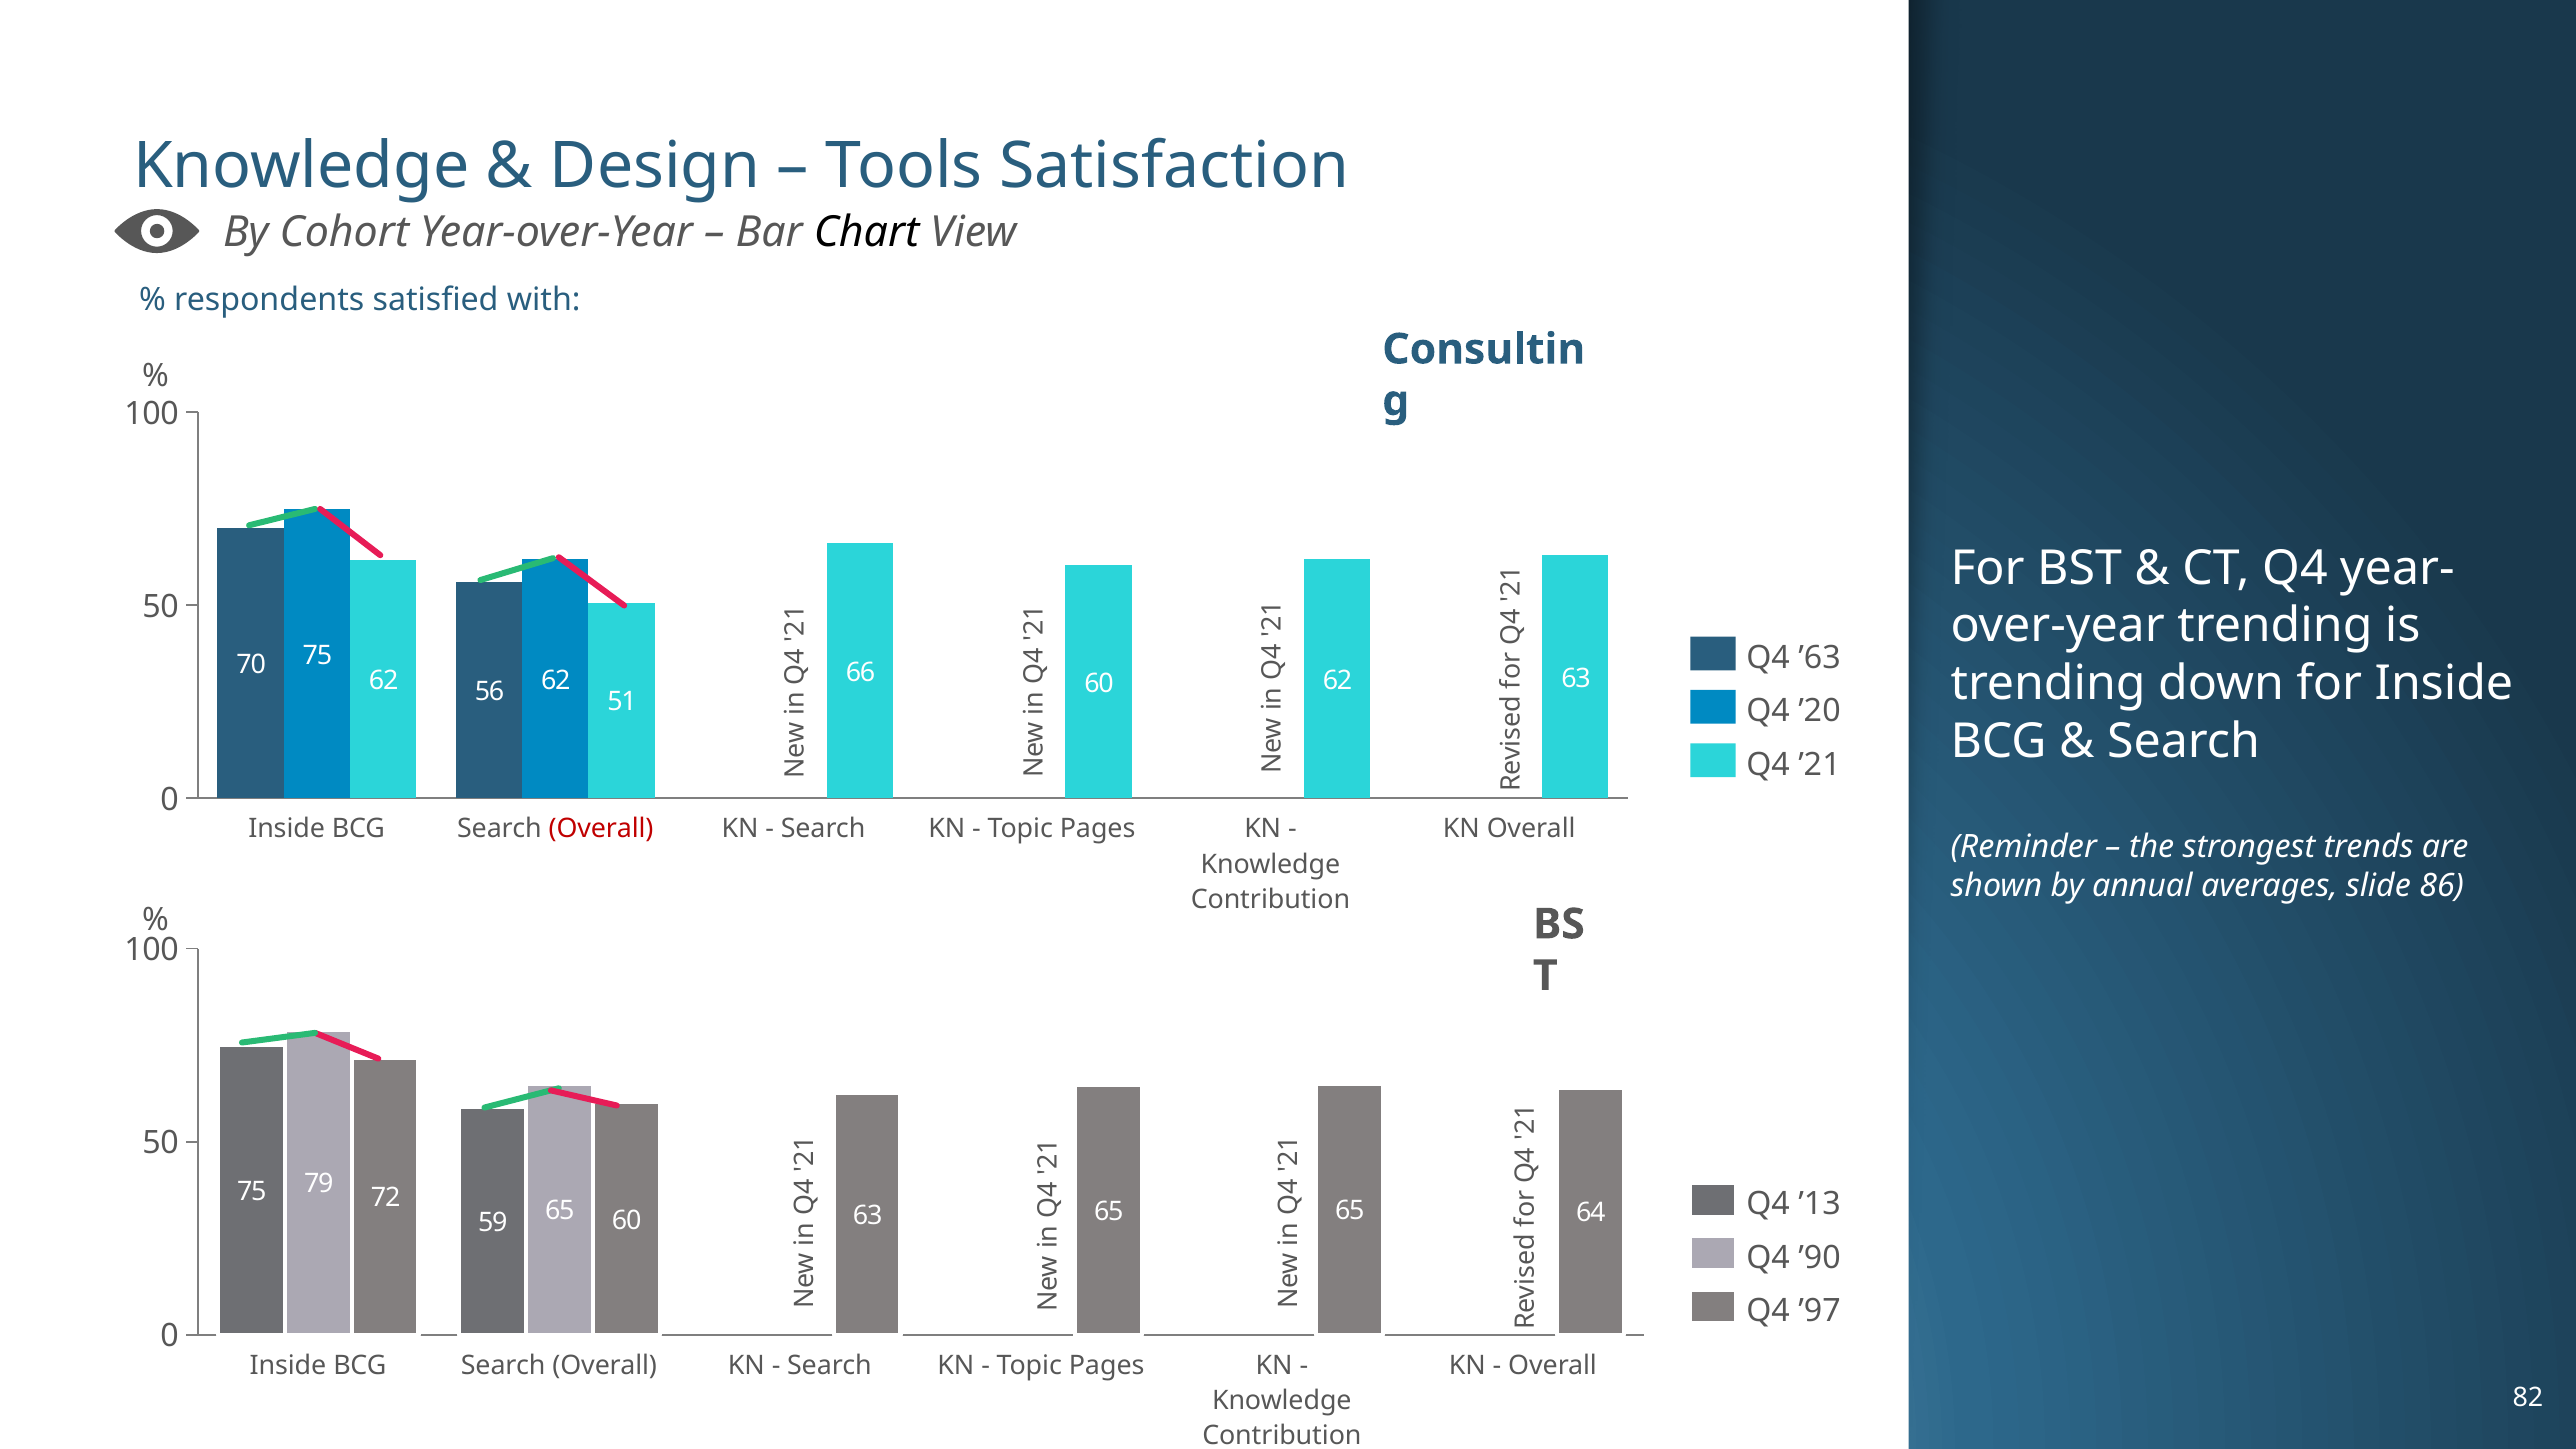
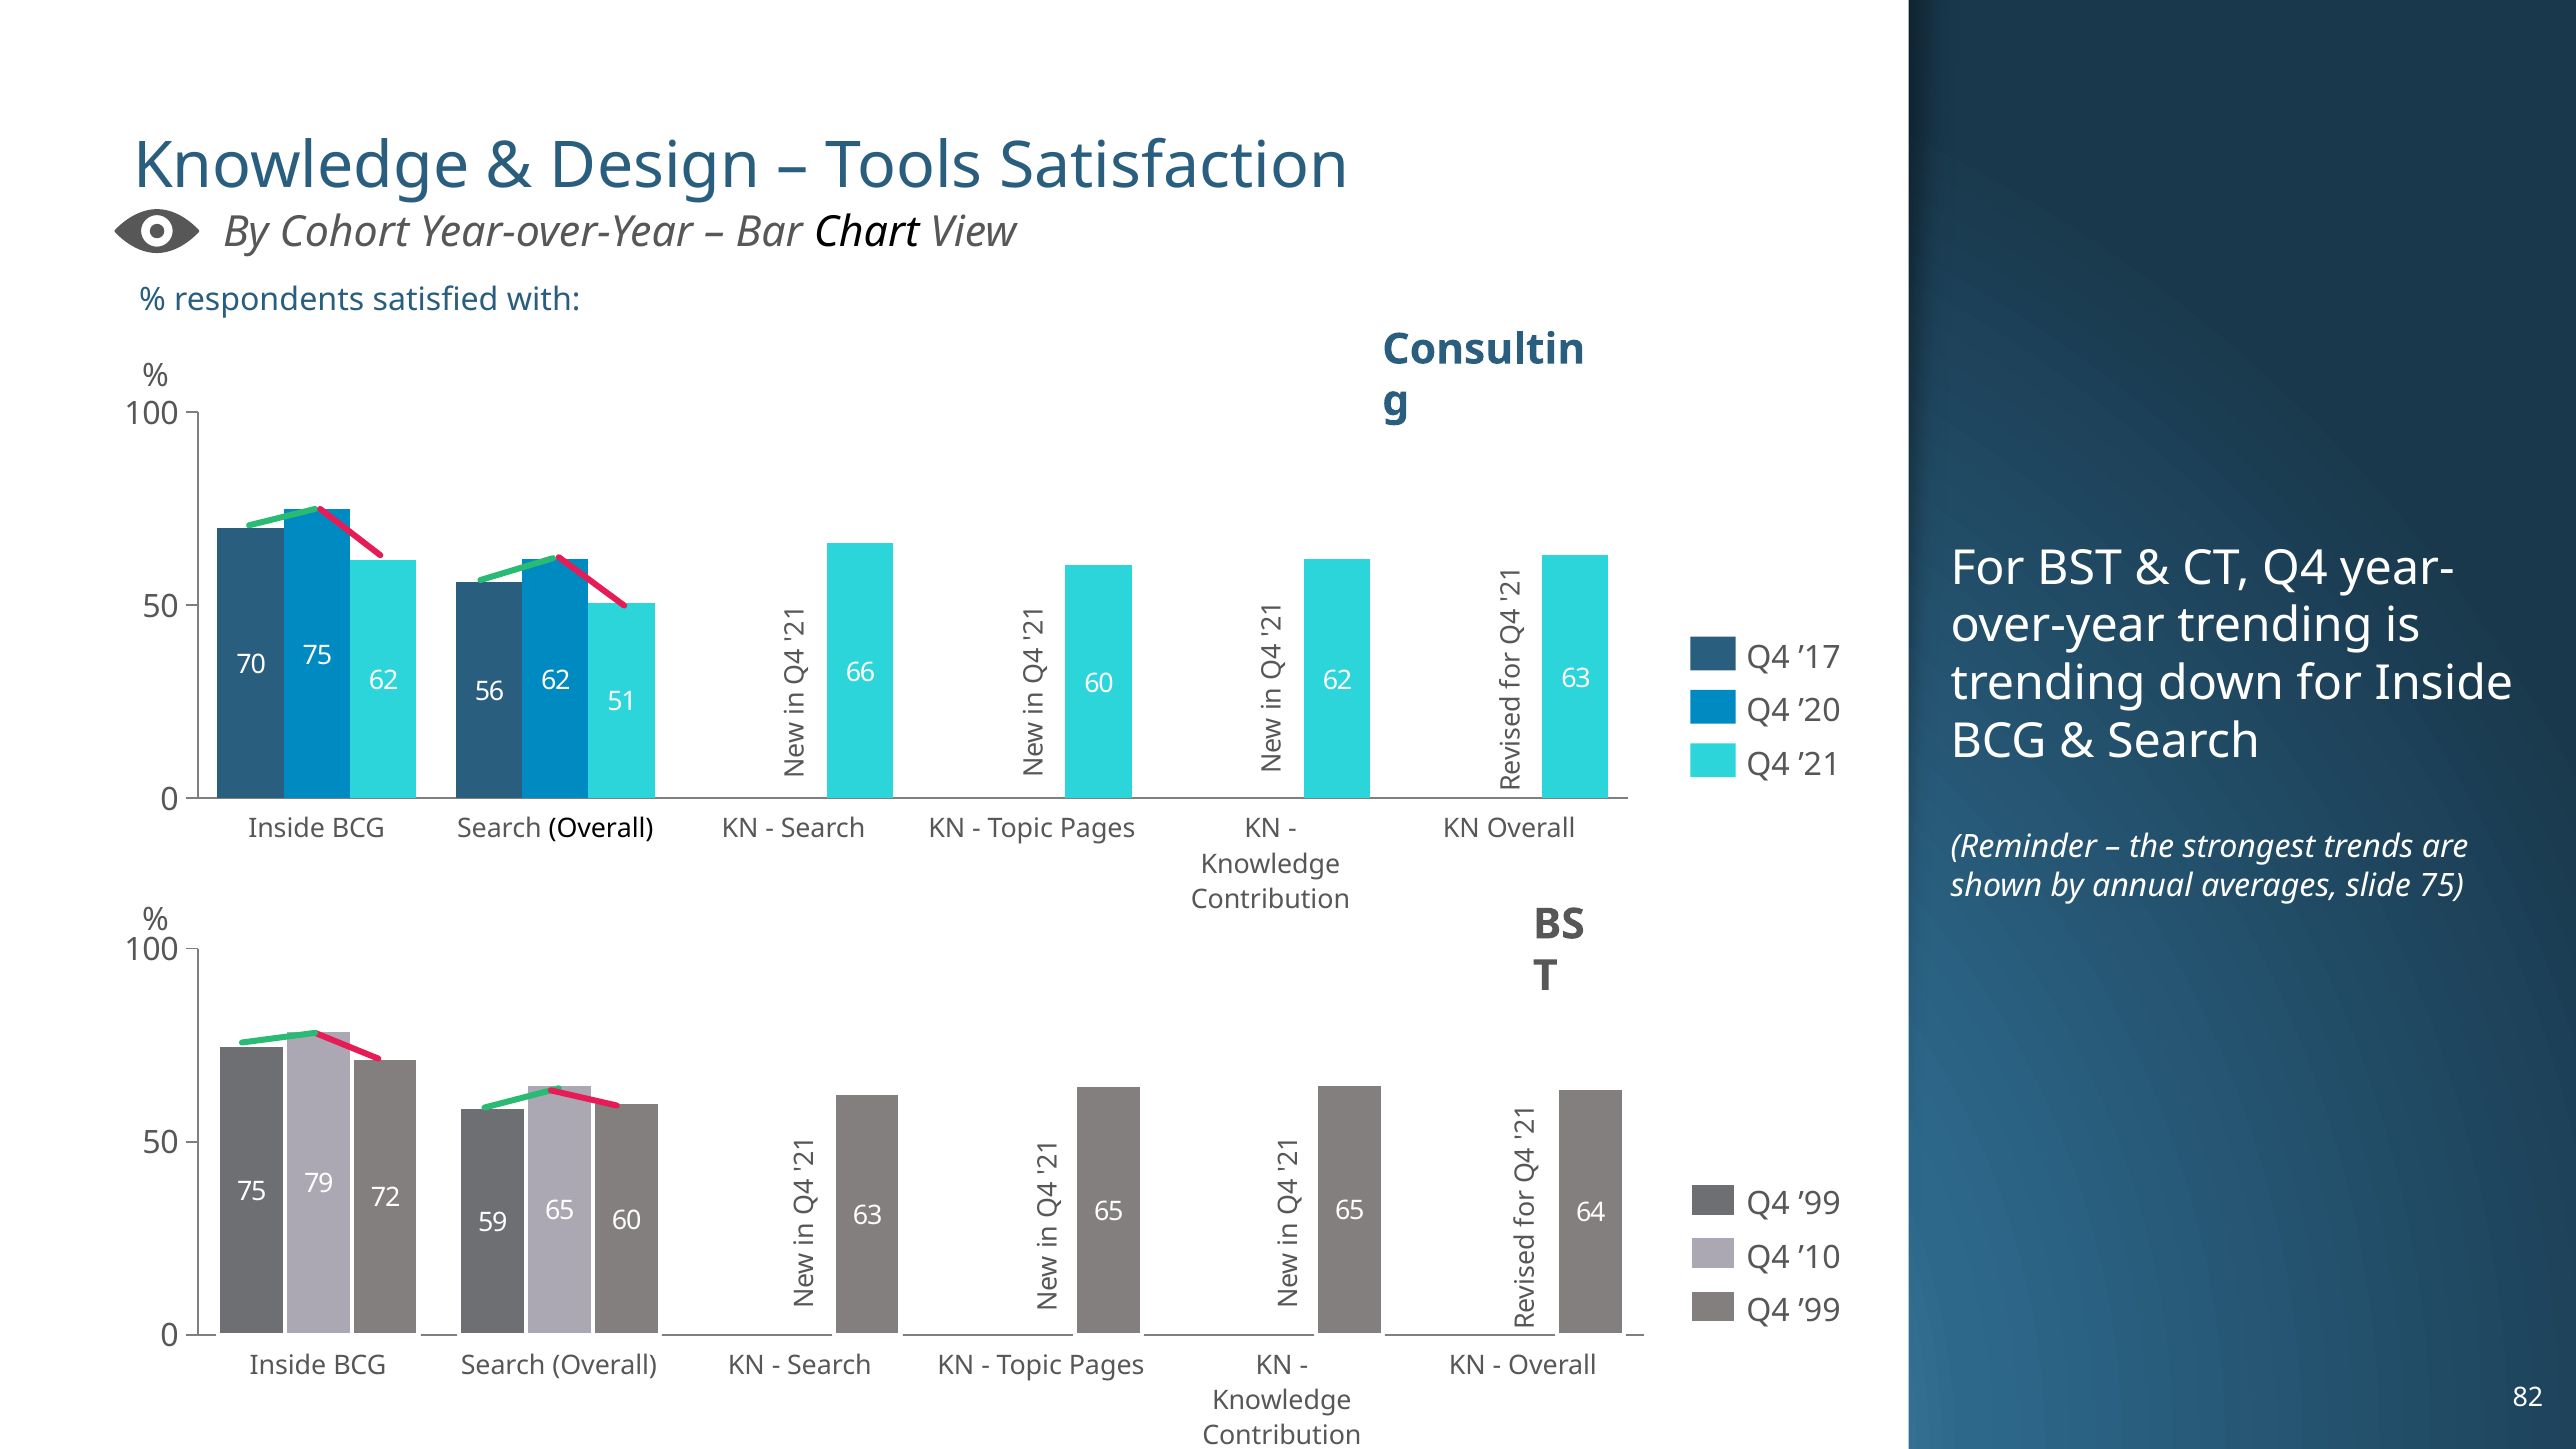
’63: ’63 -> ’17 (1819, 658)
Overall colour: red -> black (601, 829)
slide 86: 86 -> 75 (2442, 886)
’13: ’13 -> ’99 (1819, 1204)
’90: ’90 -> ’10 (1819, 1258)
’97: ’97 -> ’99 (1819, 1311)
